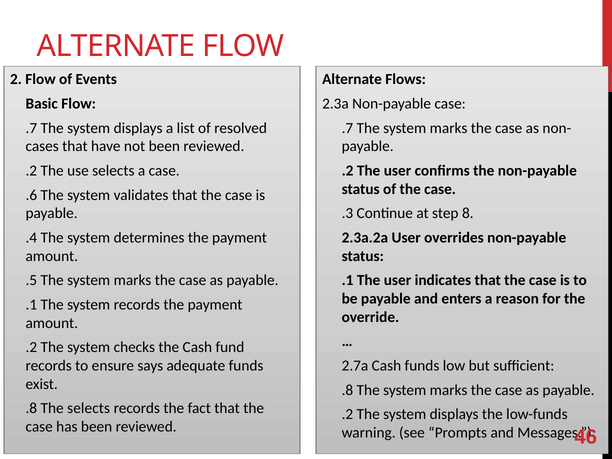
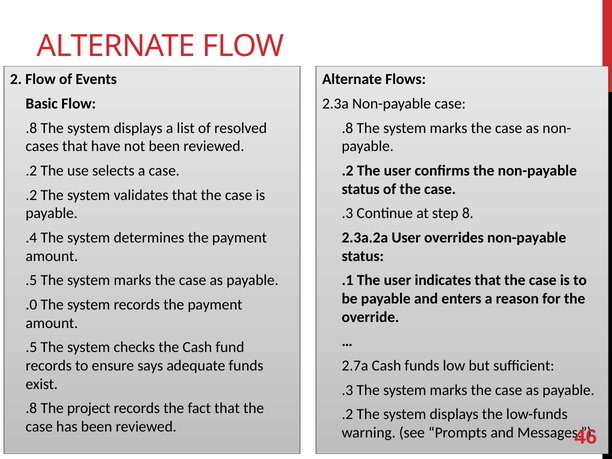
.7: .7 -> .8 (31, 128)
.7: .7 -> .8 (347, 128)
.6: .6 -> .2 (31, 195)
.1: .1 -> .0 (31, 305)
.2: .2 -> .5 (31, 347)
.8: .8 -> .3 (347, 390)
The selects: selects -> project (89, 408)
